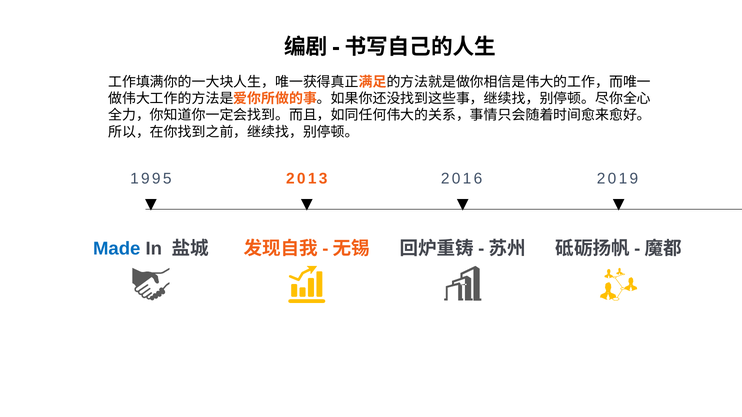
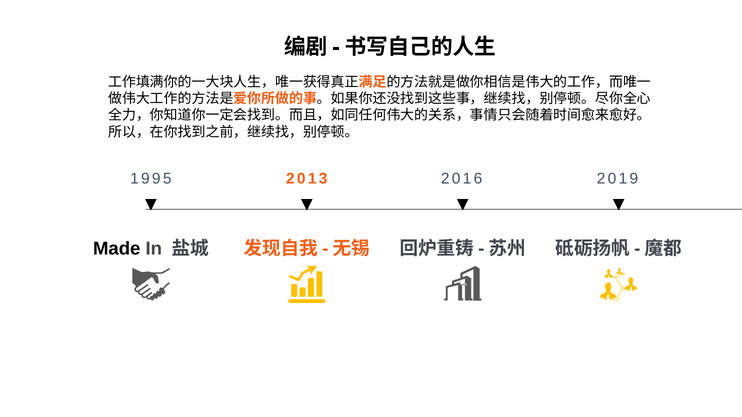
Made colour: blue -> black (117, 249)
